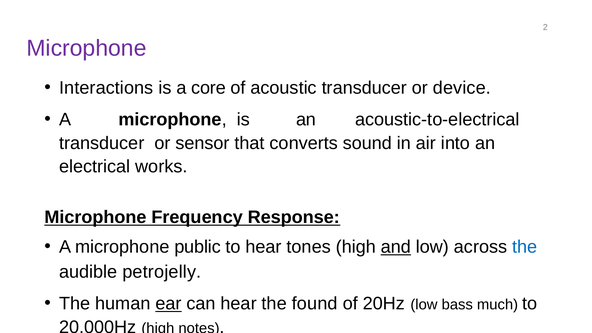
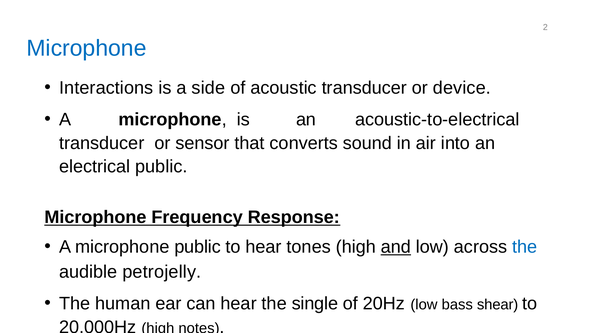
Microphone colour: purple -> blue (86, 48)
core: core -> side (208, 88)
electrical works: works -> public (161, 167)
ear underline: present -> none (168, 304)
found: found -> single (315, 304)
much: much -> shear (498, 305)
